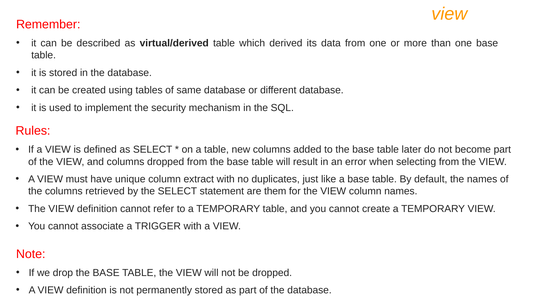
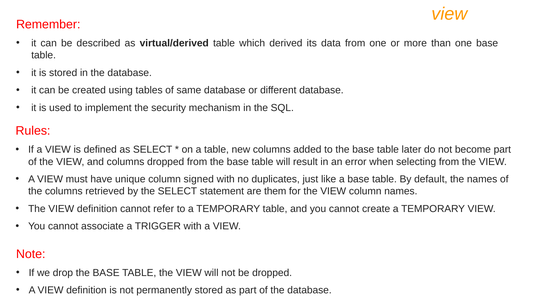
extract: extract -> signed (199, 179)
